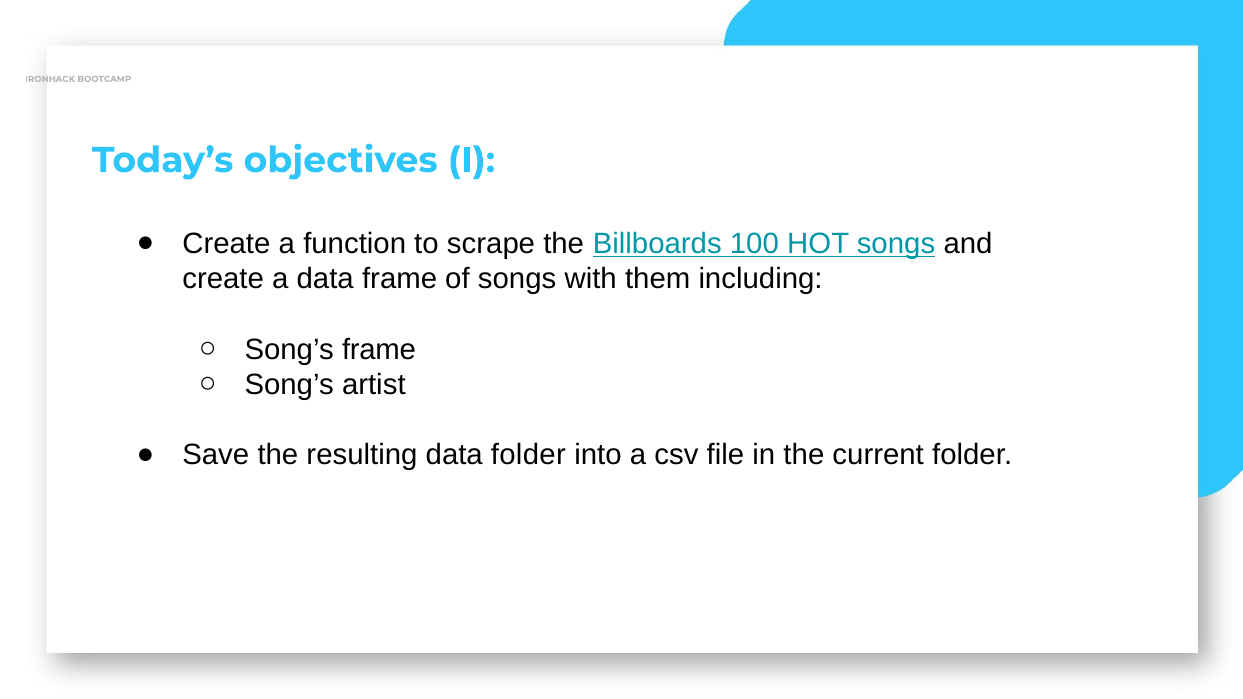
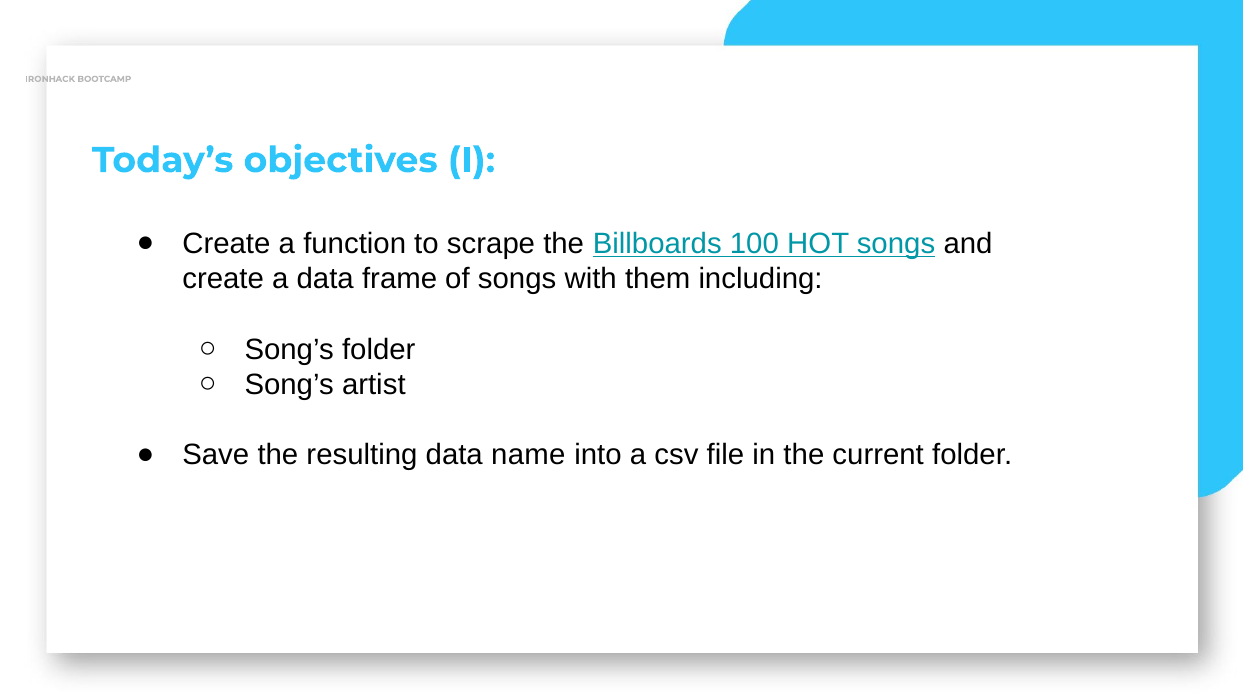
Song’s frame: frame -> folder (379, 350)
data folder: folder -> name (528, 455)
